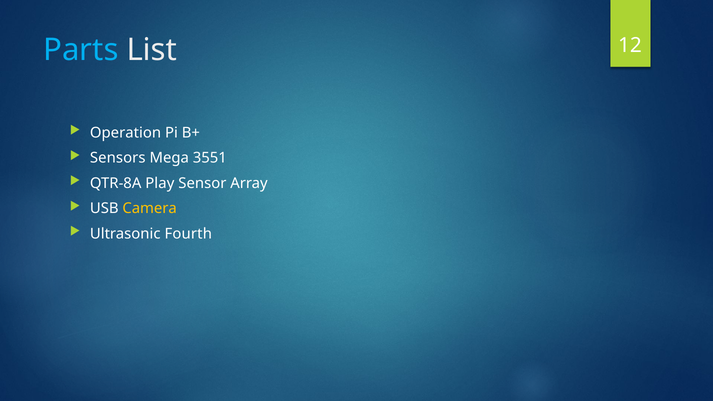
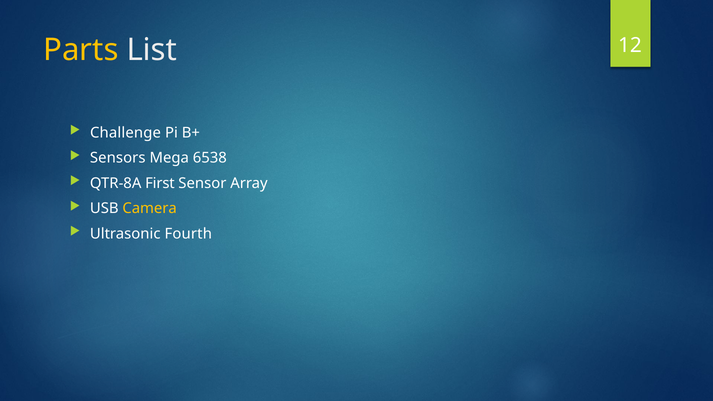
Parts colour: light blue -> yellow (81, 50)
Operation: Operation -> Challenge (125, 133)
3551: 3551 -> 6538 (210, 158)
Play: Play -> First (160, 183)
